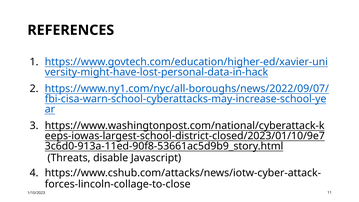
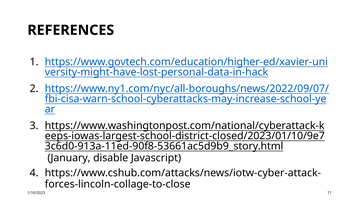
Threats: Threats -> January (69, 158)
